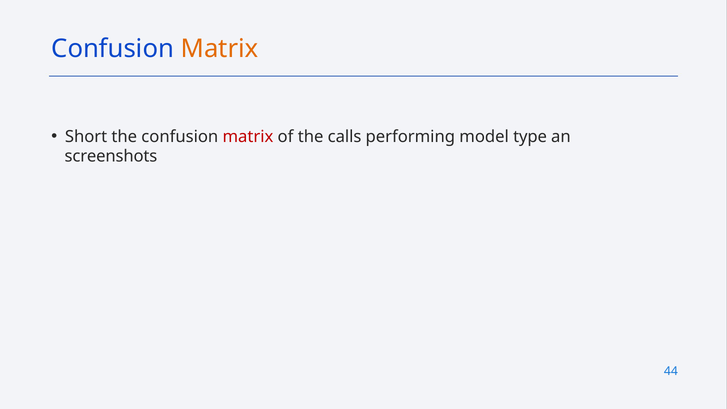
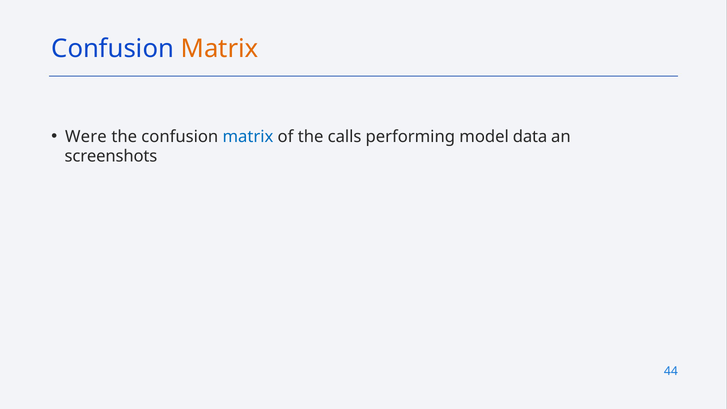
Short: Short -> Were (86, 137)
matrix colour: red -> blue (248, 137)
type: type -> data (530, 137)
